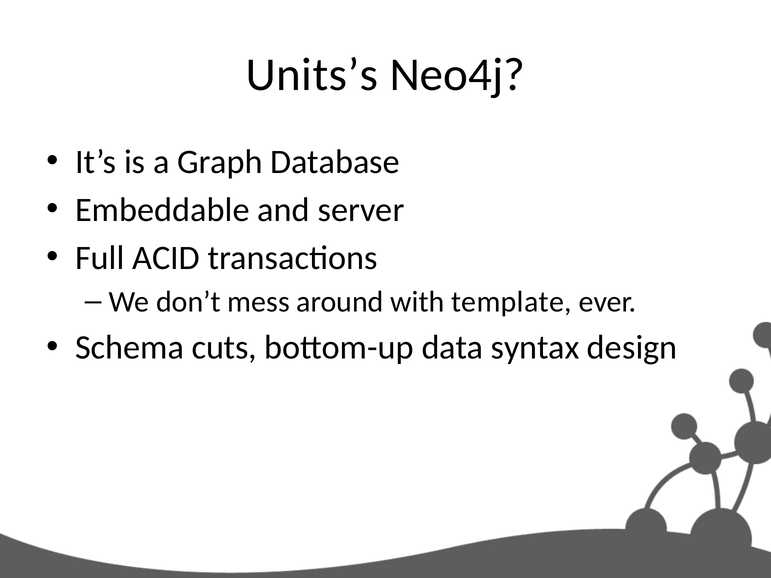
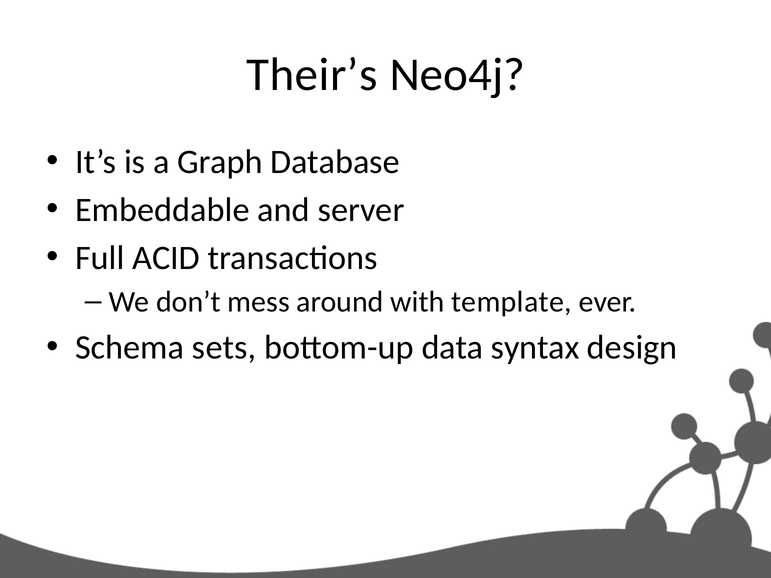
Units’s: Units’s -> Their’s (312, 75)
cuts: cuts -> sets (224, 348)
